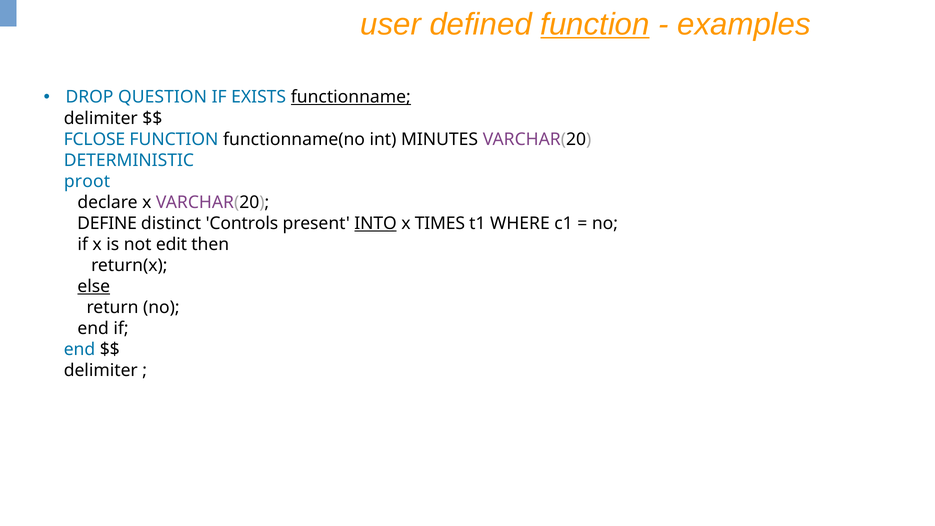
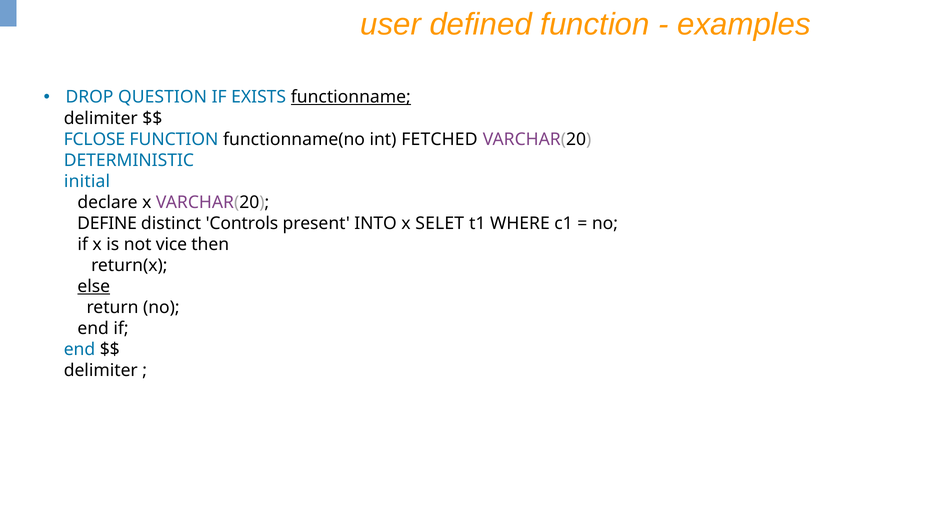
function underline: present -> none (595, 24)
MINUTES: MINUTES -> FETCHED (439, 139)
proot: proot -> initial (87, 181)
INTO underline: present -> none (376, 223)
TIMES: TIMES -> SELET (440, 223)
edit: edit -> vice (171, 244)
